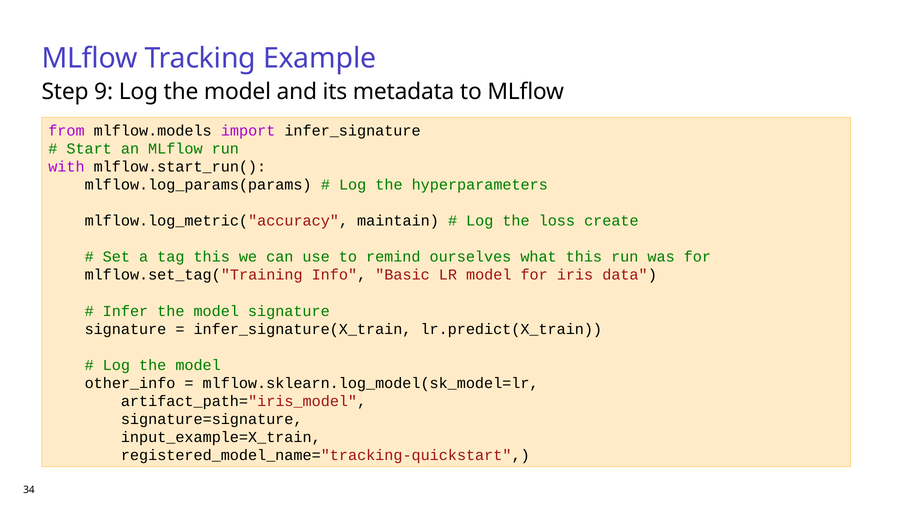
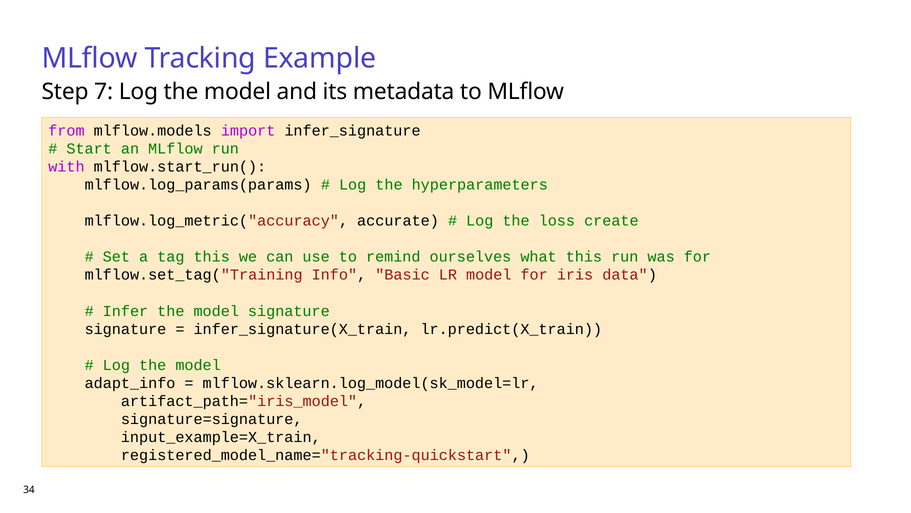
9: 9 -> 7 (104, 91)
maintain: maintain -> accurate (398, 221)
other_info: other_info -> adapt_info (130, 383)
